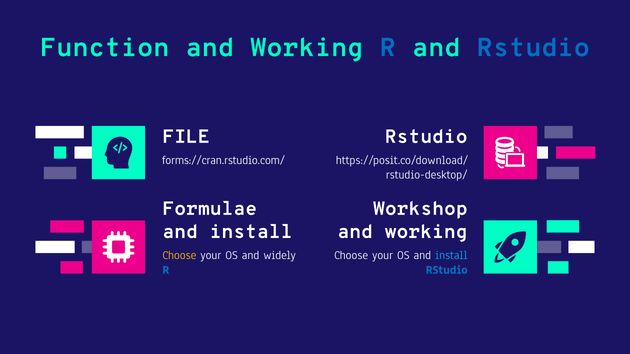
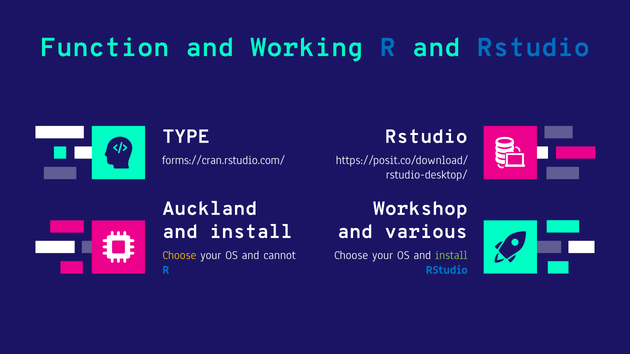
FILE: FILE -> TYPE (186, 137)
Formulae: Formulae -> Auckland (210, 209)
working: working -> various (426, 232)
widely: widely -> cannot (280, 255)
install colour: light blue -> light green (451, 255)
